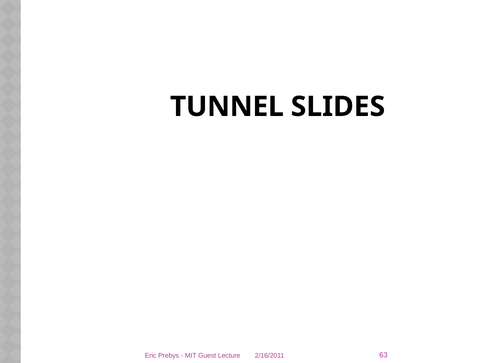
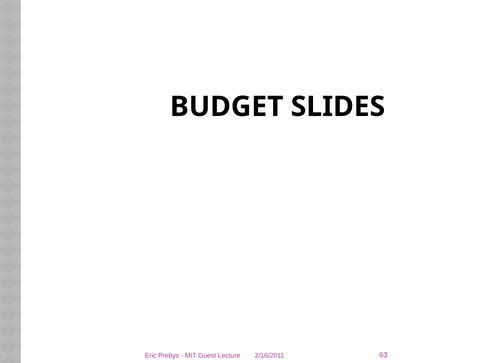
TUNNEL: TUNNEL -> BUDGET (227, 107)
